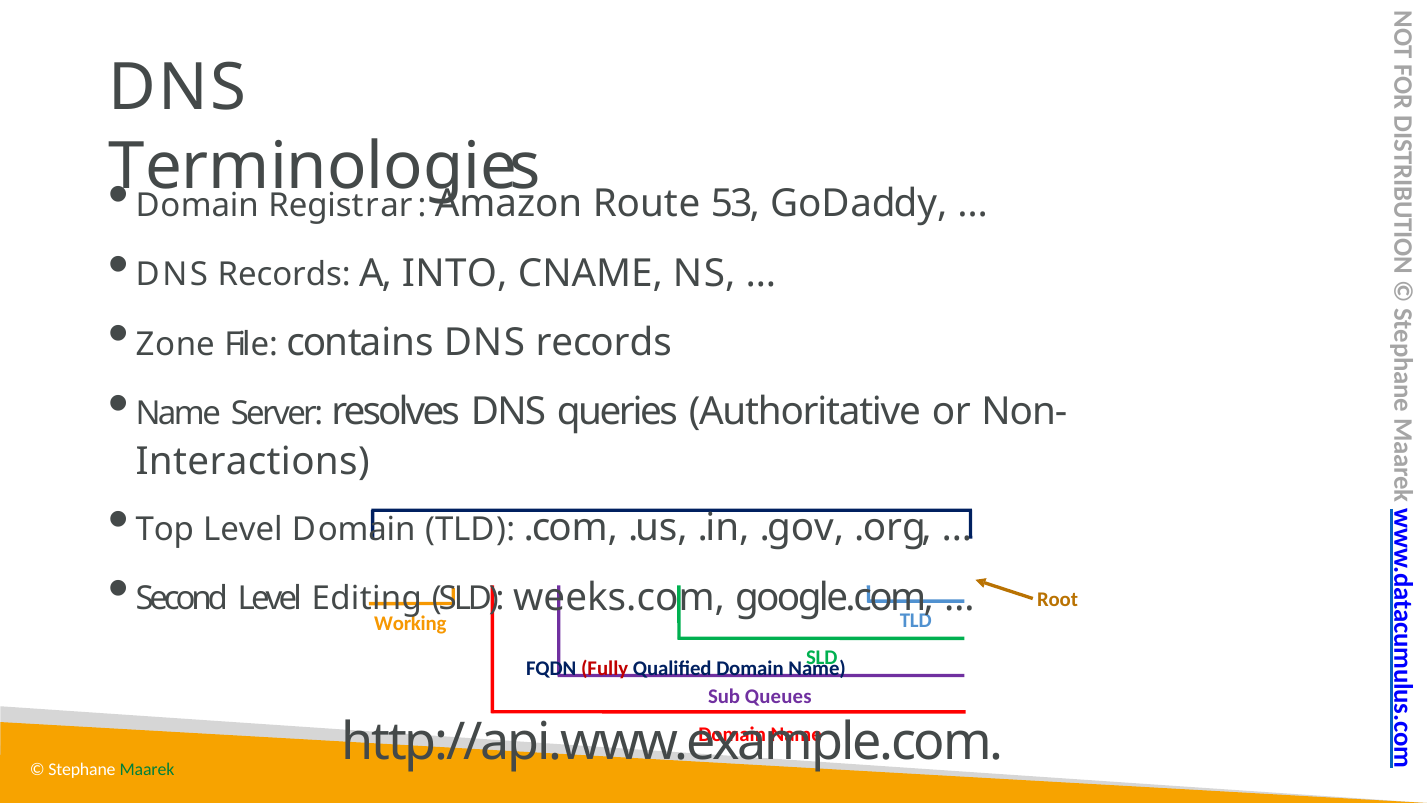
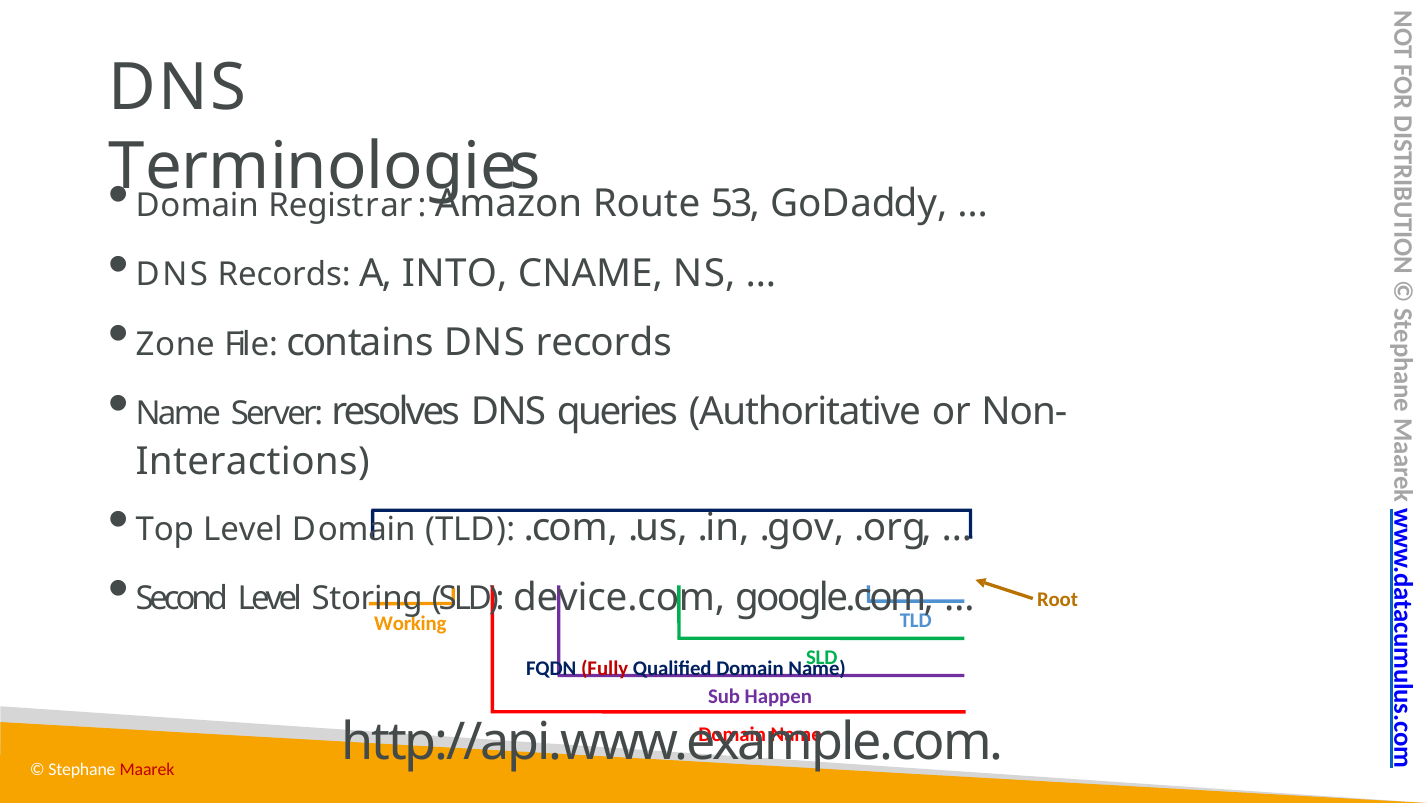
Editing: Editing -> Storing (367, 599)
weeks.com: weeks.com -> device.com (619, 597)
Queues: Queues -> Happen (778, 697)
Maarek colour: green -> red (147, 770)
